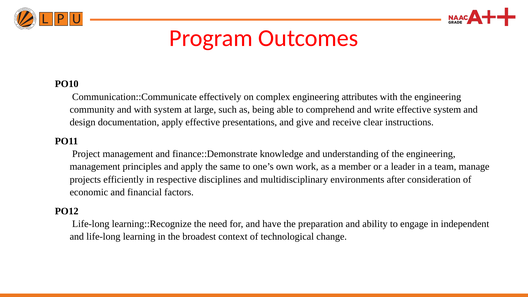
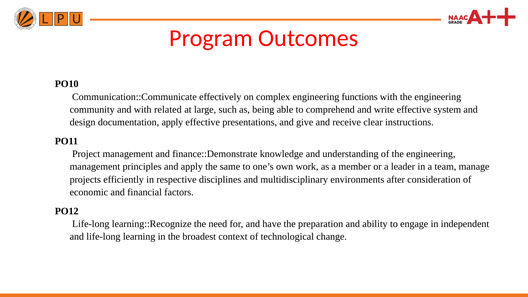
attributes: attributes -> functions (360, 97)
with system: system -> related (168, 109)
